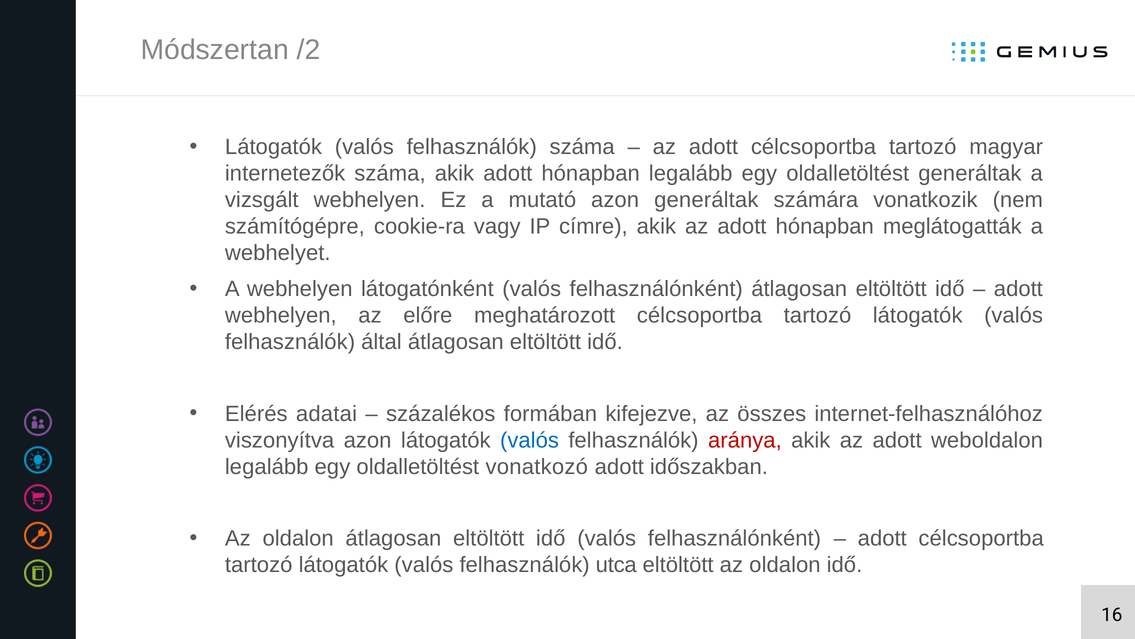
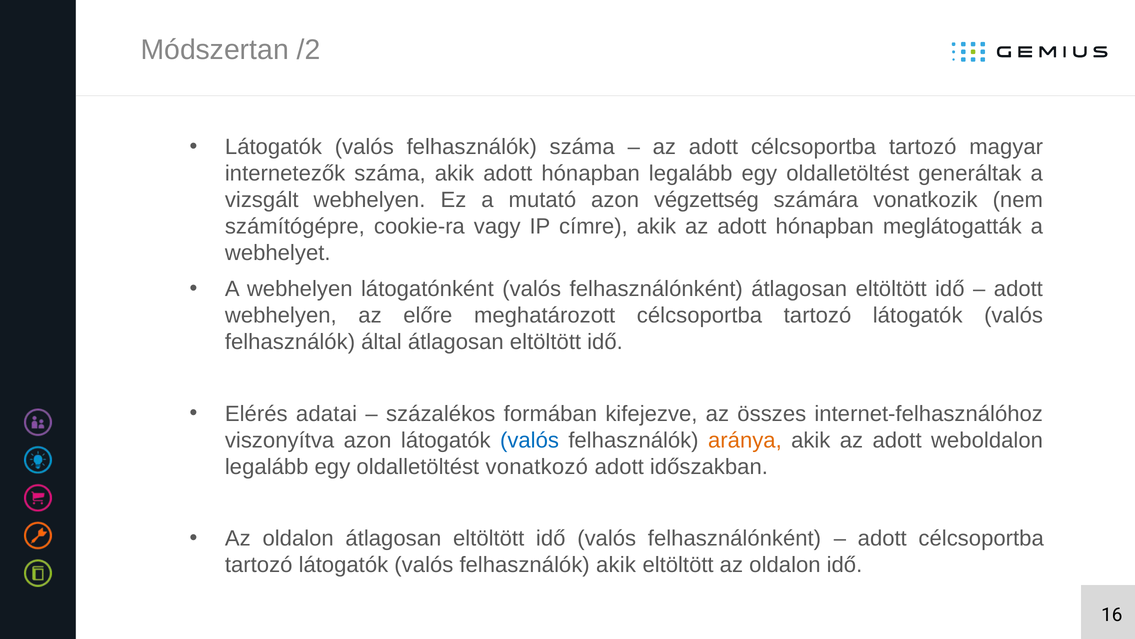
azon generáltak: generáltak -> végzettség (706, 200)
aránya colour: red -> orange (745, 440)
felhasználók utca: utca -> akik (616, 565)
